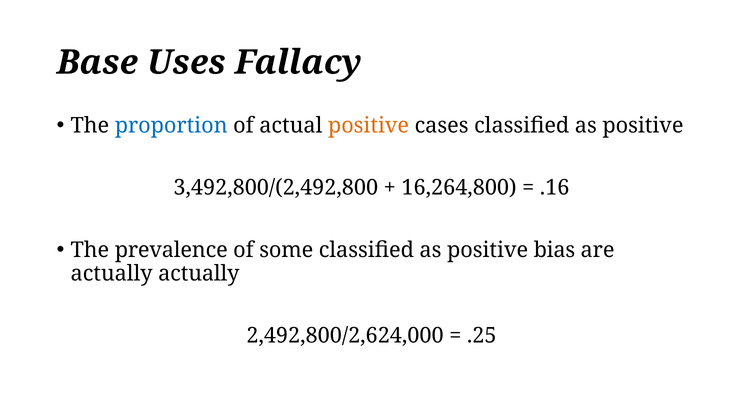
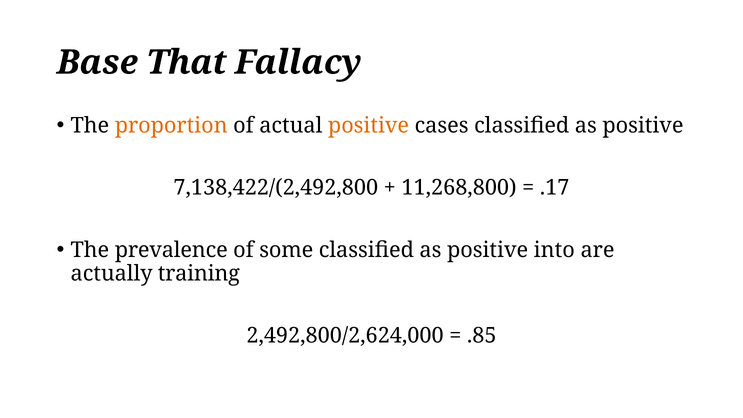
Uses: Uses -> That (186, 62)
proportion colour: blue -> orange (171, 126)
3,492,800/(2,492,800: 3,492,800/(2,492,800 -> 7,138,422/(2,492,800 (276, 188)
16,264,800: 16,264,800 -> 11,268,800 (459, 188)
.16: .16 -> .17 (555, 188)
bias: bias -> into (554, 250)
actually actually: actually -> training (199, 273)
.25: .25 -> .85 (482, 336)
